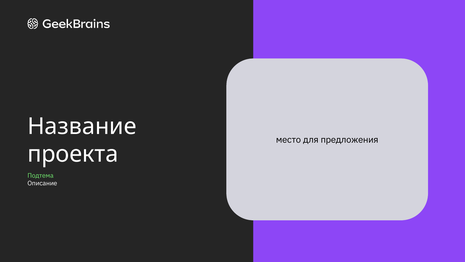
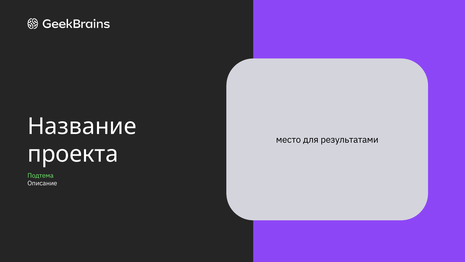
предложения: предложения -> результатами (350, 140)
